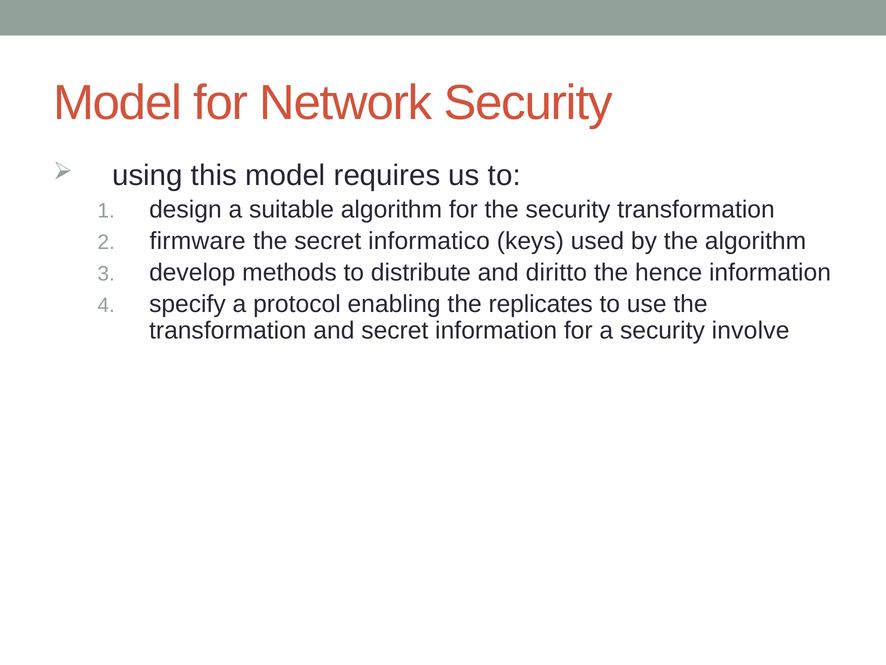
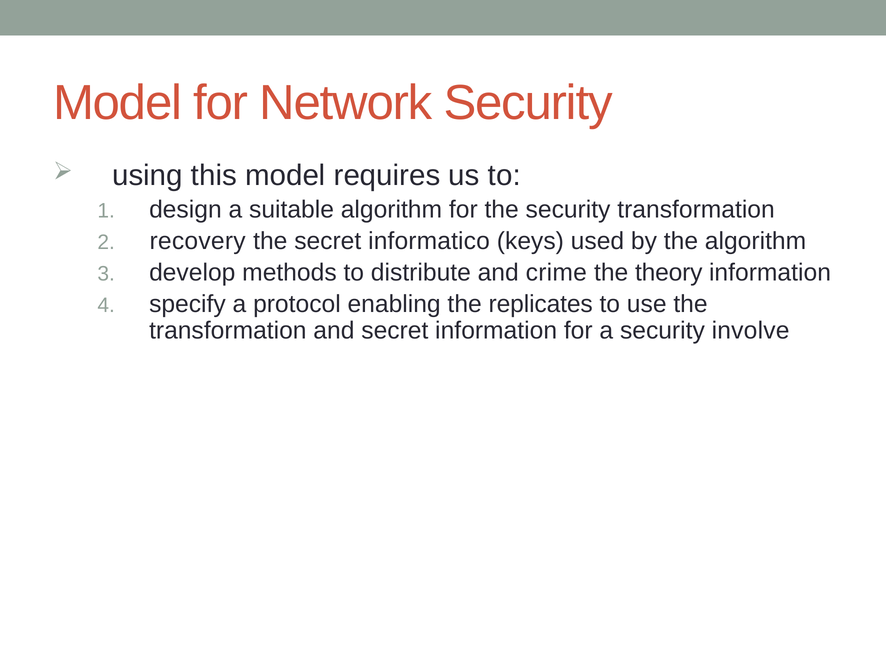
firmware: firmware -> recovery (198, 241)
diritto: diritto -> crime (556, 272)
hence: hence -> theory (669, 272)
